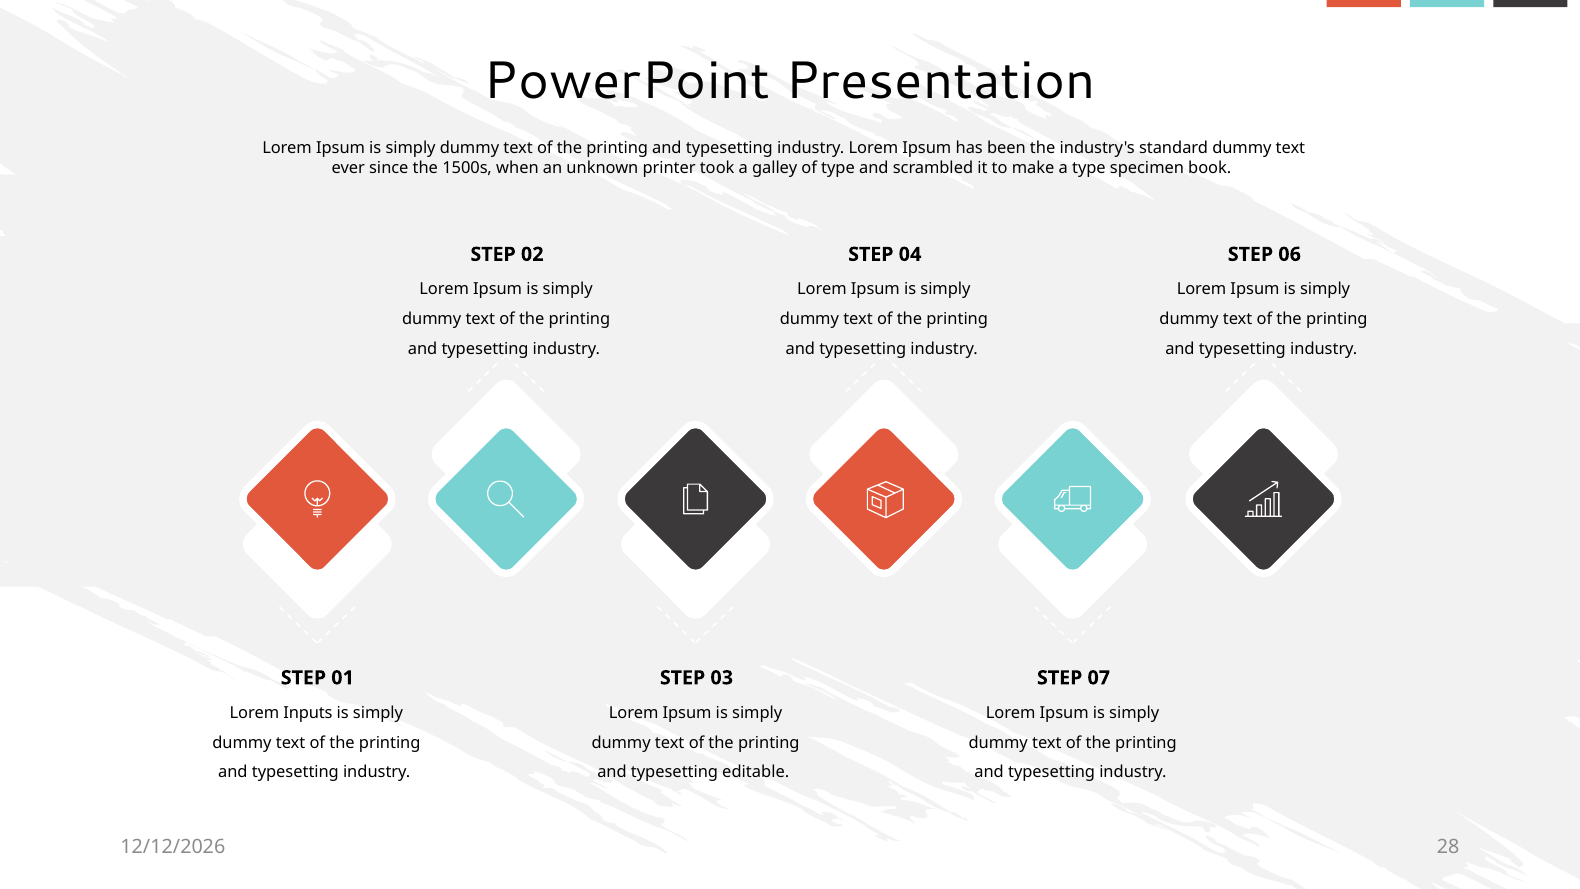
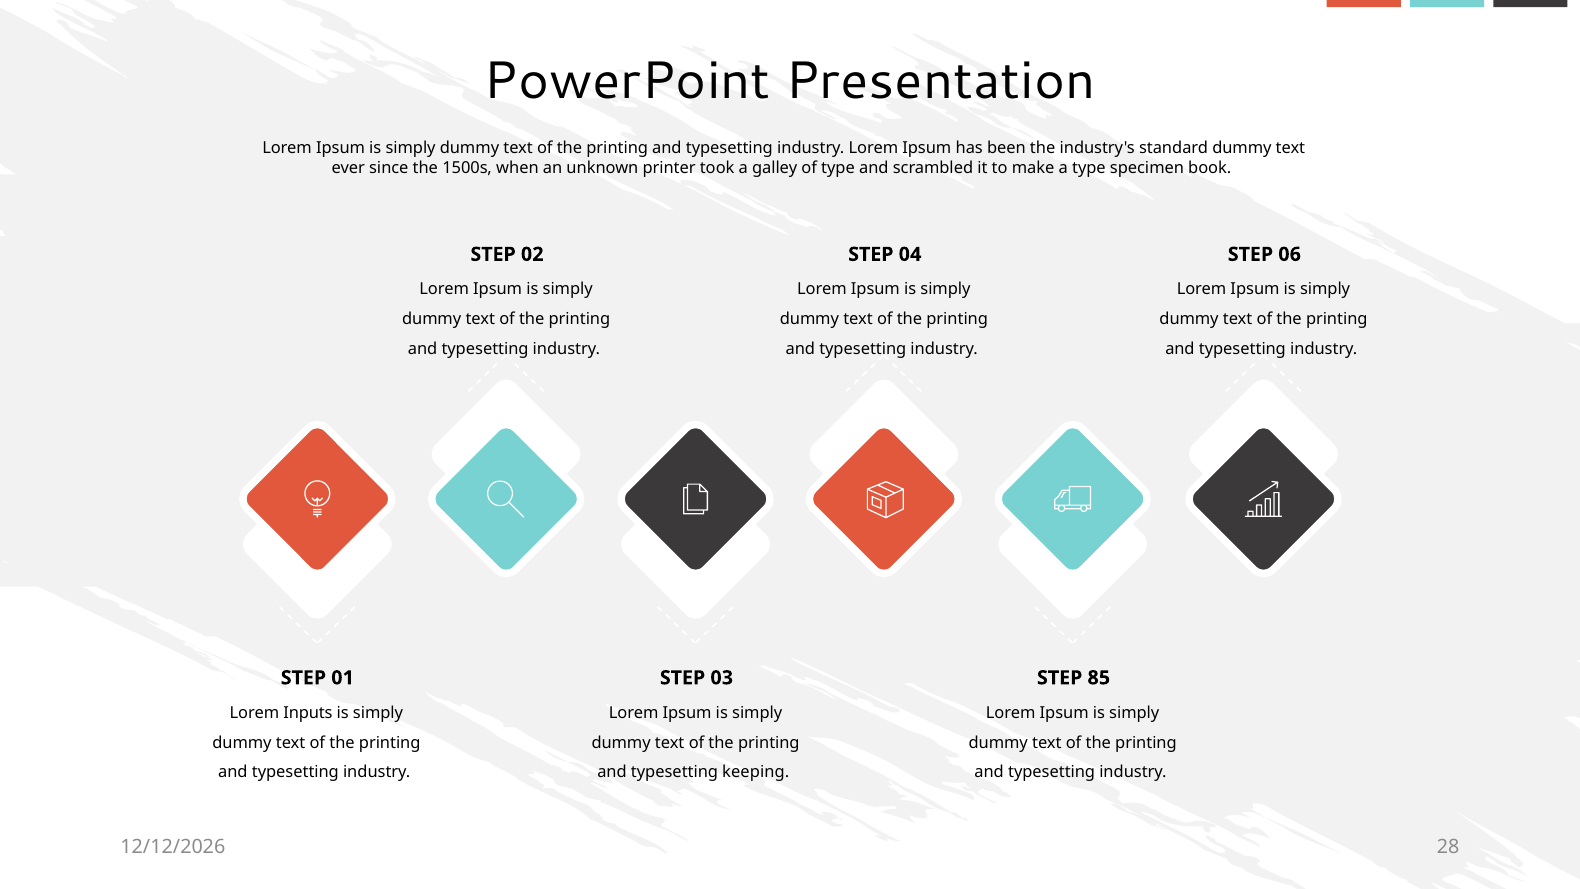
07: 07 -> 85 (1099, 678)
editable: editable -> keeping (756, 772)
